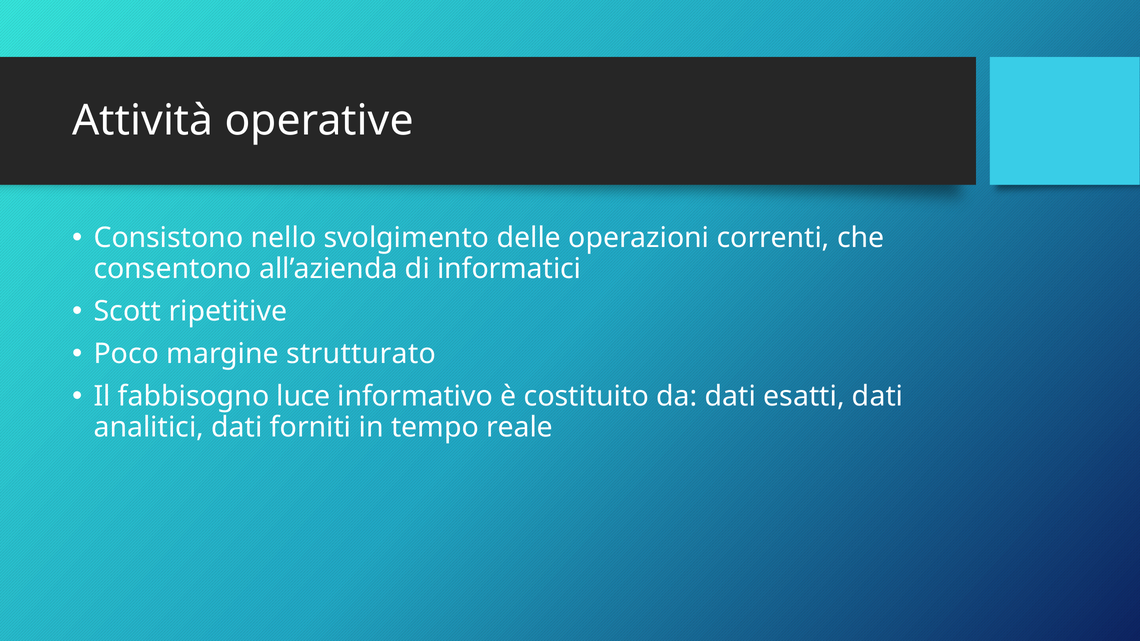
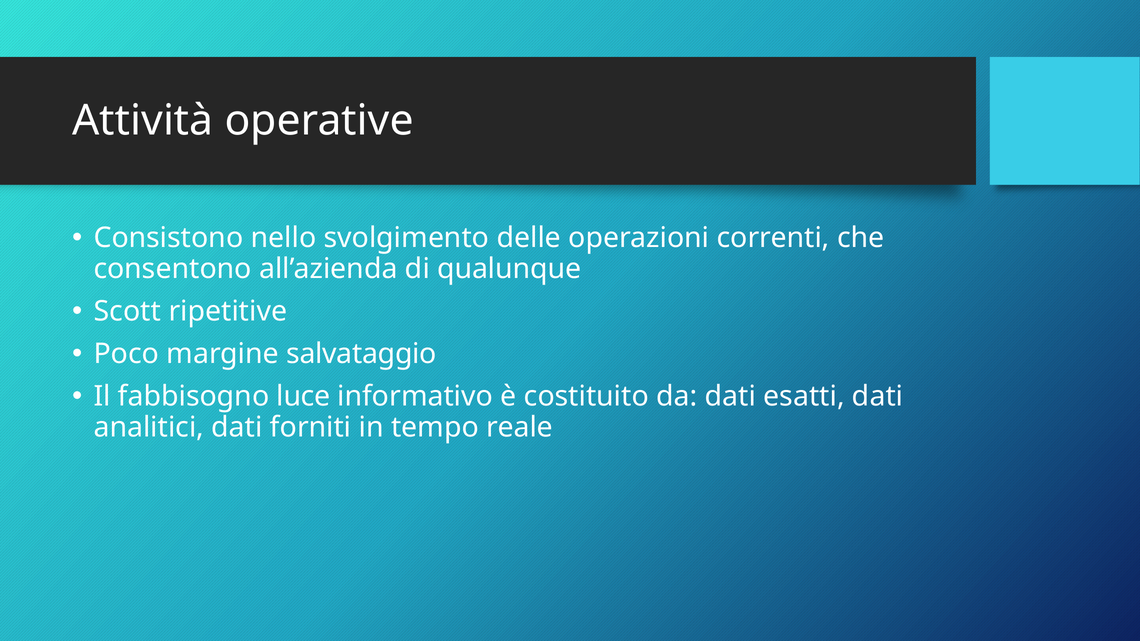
informatici: informatici -> qualunque (509, 269)
strutturato: strutturato -> salvataggio (361, 354)
